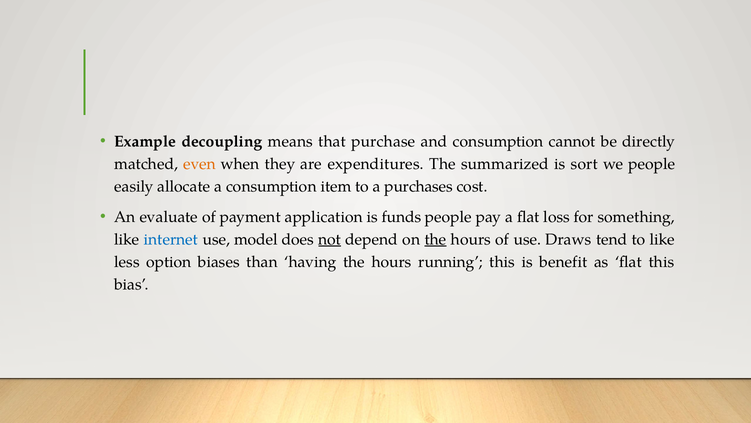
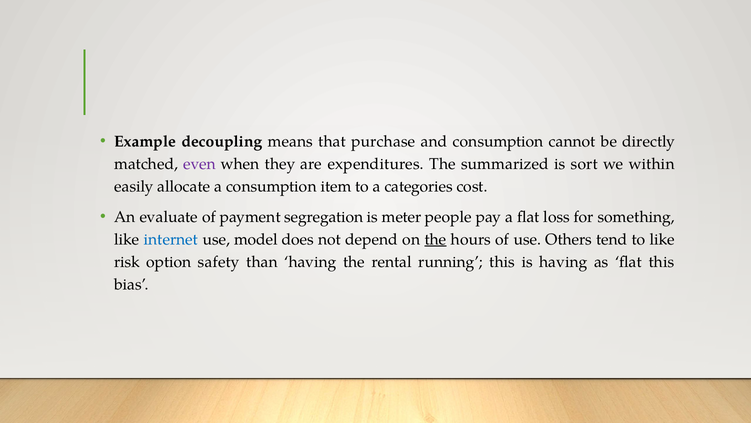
even colour: orange -> purple (199, 164)
we people: people -> within (652, 164)
purchases: purchases -> categories (419, 186)
application: application -> segregation (324, 217)
funds: funds -> meter (402, 217)
not underline: present -> none (330, 239)
Draws: Draws -> Others (569, 239)
less: less -> risk (127, 262)
biases: biases -> safety (219, 262)
having the hours: hours -> rental (392, 262)
is benefit: benefit -> having (563, 262)
